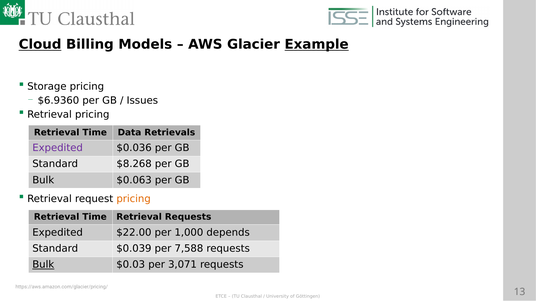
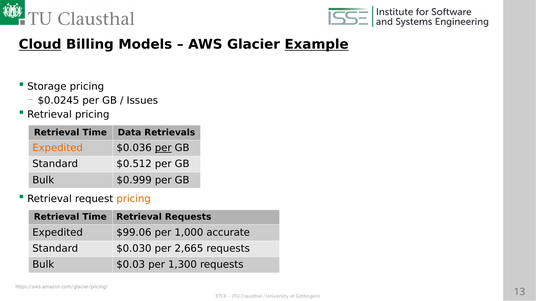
$6.9360: $6.9360 -> $0.0245 (58, 101)
Expedited colour: purple -> orange (58, 148)
per underline: none -> present (163, 148)
$8.268: $8.268 -> $0.512 (134, 164)
$0.063: $0.063 -> $0.999 (134, 180)
$22.00: $22.00 -> $99.06 (134, 233)
depends: depends -> accurate (228, 233)
$0.039: $0.039 -> $0.030 (134, 249)
7,588: 7,588 -> 2,665 (189, 249)
Bulk underline: present -> none (43, 265)
3,071: 3,071 -> 1,300 (182, 265)
